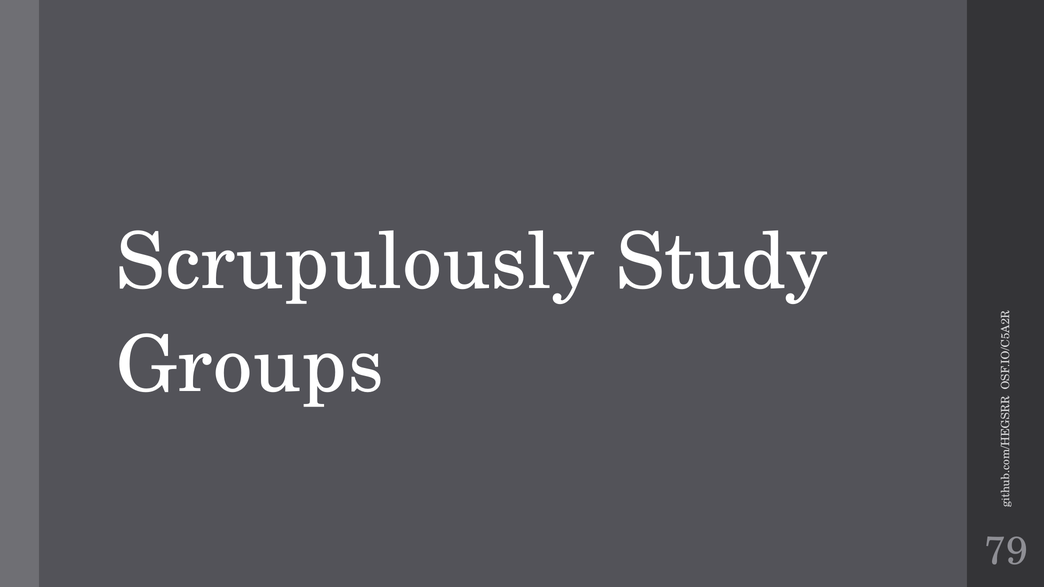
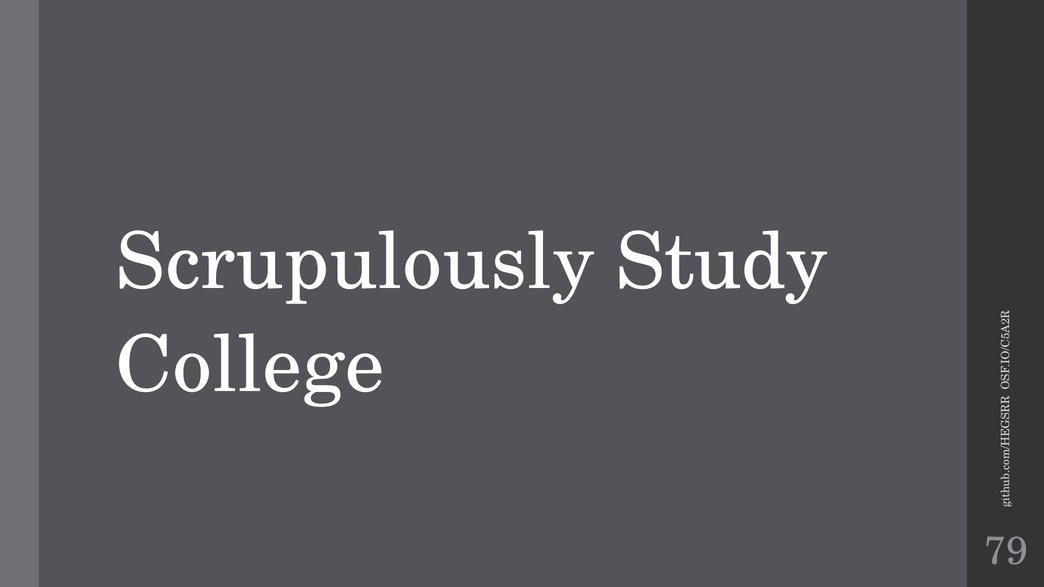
Groups: Groups -> College (250, 366)
